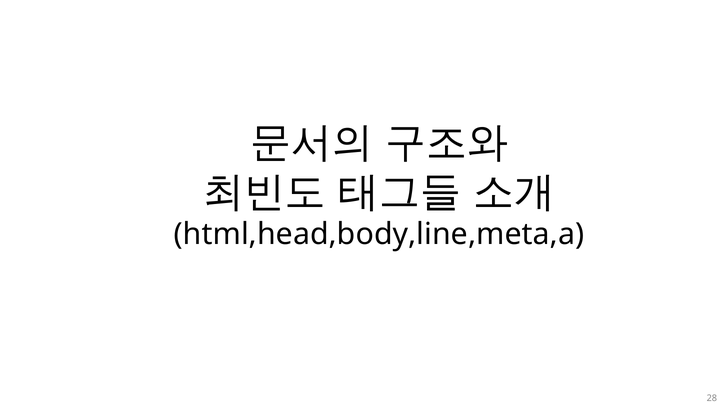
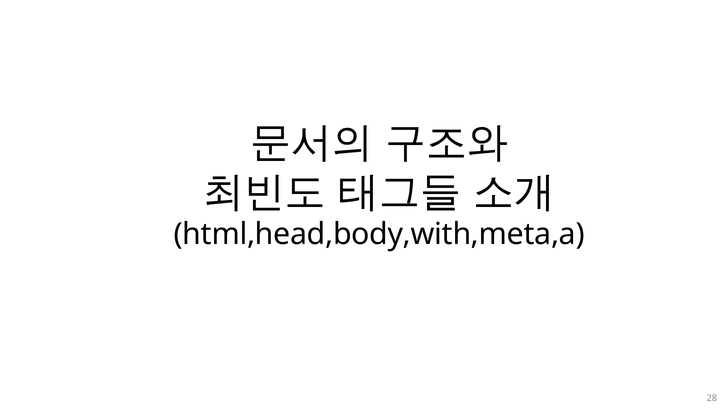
html,head,body,line,meta,a: html,head,body,line,meta,a -> html,head,body,with,meta,a (379, 234)
